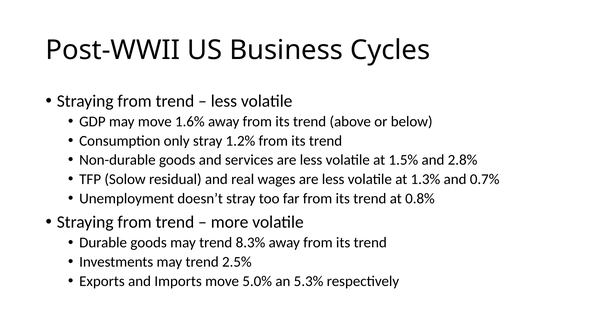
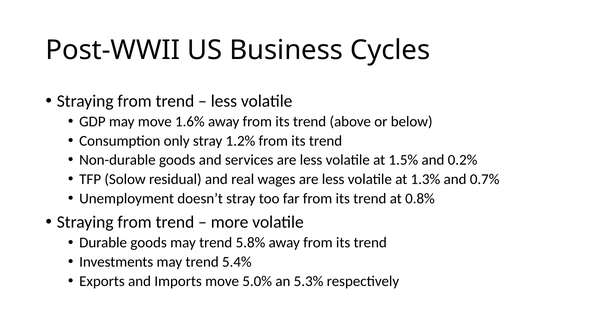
2.8%: 2.8% -> 0.2% (463, 160)
8.3%: 8.3% -> 5.8% (250, 243)
2.5%: 2.5% -> 5.4% (237, 262)
